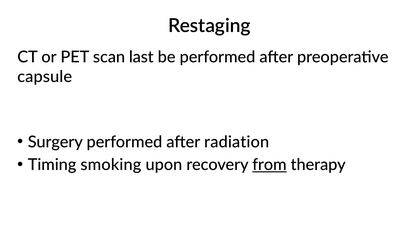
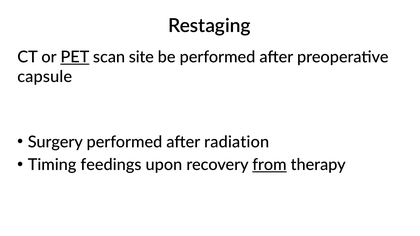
PET underline: none -> present (75, 57)
last: last -> site (141, 57)
smoking: smoking -> feedings (111, 165)
